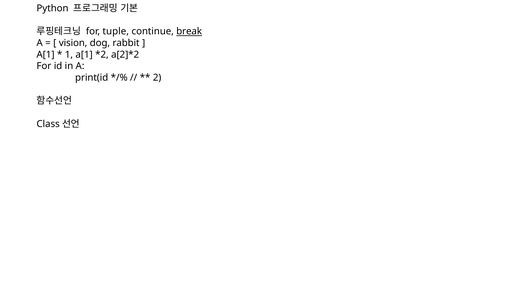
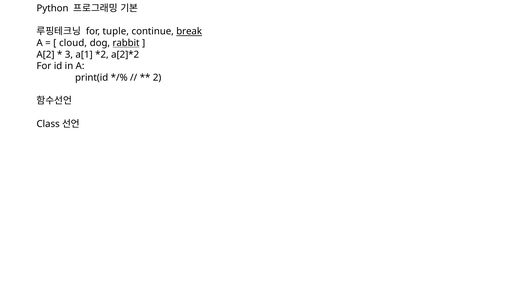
vision: vision -> cloud (73, 43)
rabbit underline: none -> present (126, 43)
A[1: A[1 -> A[2 (46, 55)
1: 1 -> 3 (69, 55)
